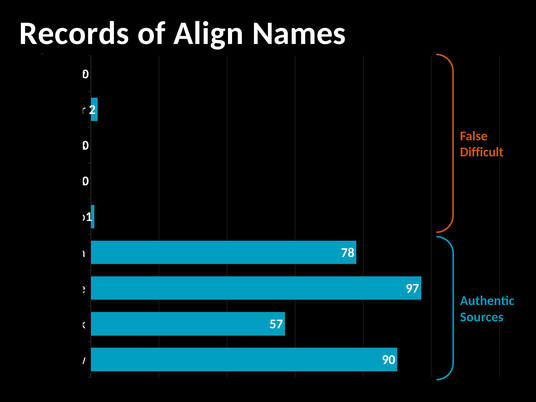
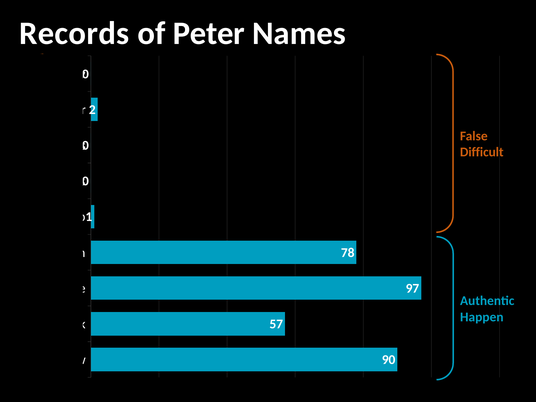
of Align: Align -> Peter (209, 33)
Sources: Sources -> Happen (482, 317)
